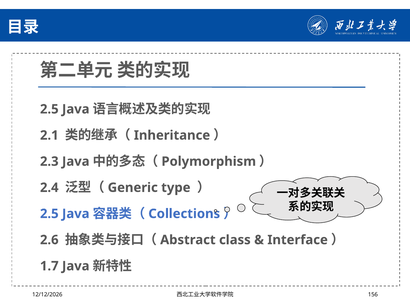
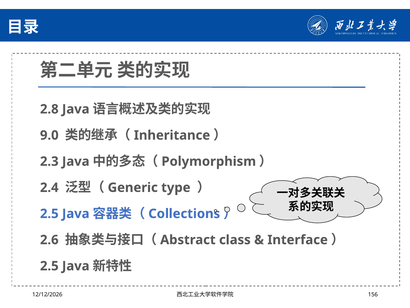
2.5: 2.5 -> 2.8 (49, 109)
2.1: 2.1 -> 9.0 (49, 135)
1.7: 1.7 -> 2.5 (49, 266)
